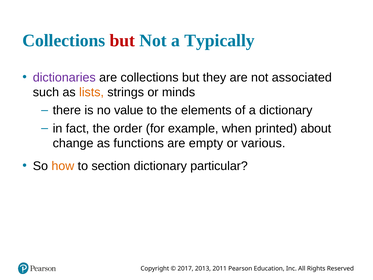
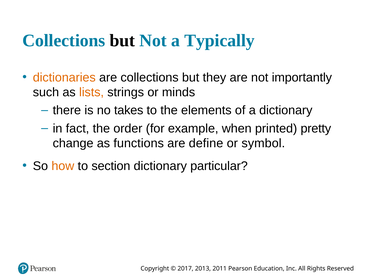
but colour: red -> black (122, 40)
dictionaries colour: purple -> orange (64, 77)
associated: associated -> importantly (302, 77)
value: value -> takes (129, 110)
about: about -> pretty (316, 128)
empty: empty -> define (206, 143)
various: various -> symbol (263, 143)
